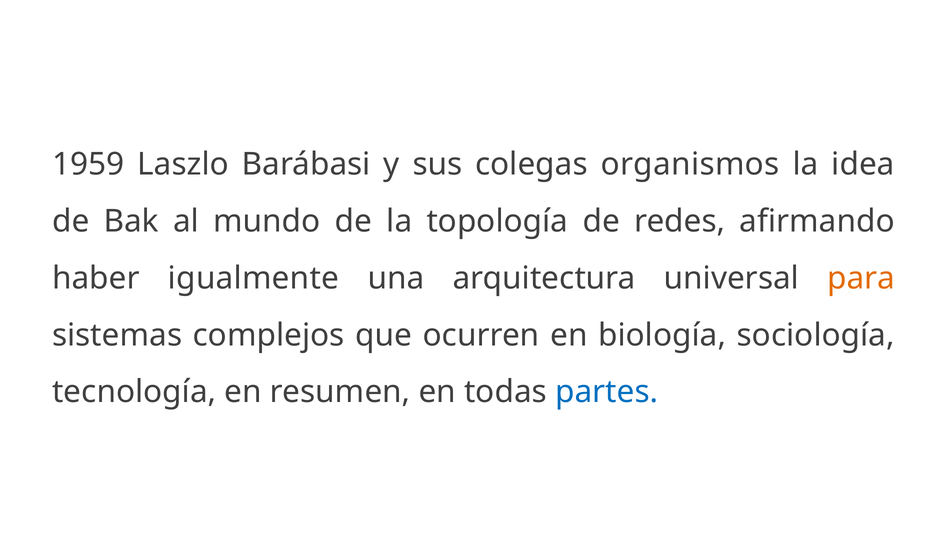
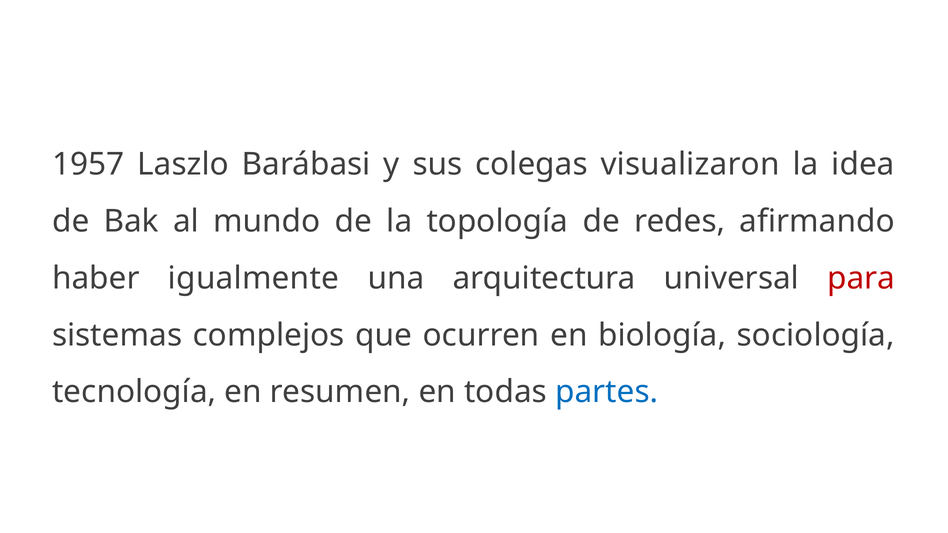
1959: 1959 -> 1957 (88, 164)
organismos: organismos -> visualizaron (690, 164)
para colour: orange -> red (861, 278)
